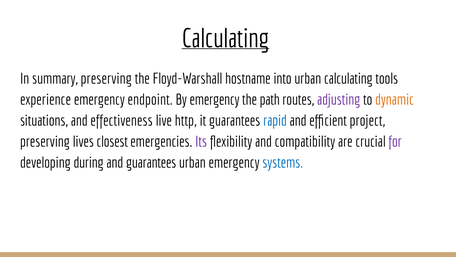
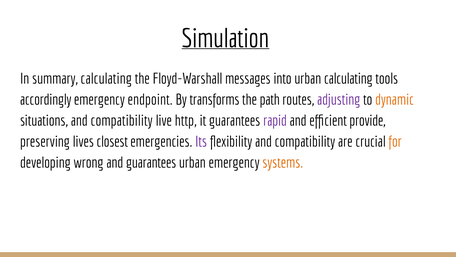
Calculating: Calculating -> Simulation (225, 39)
summary preserving: preserving -> calculating (106, 79)
hostname: hostname -> messages (248, 79)
experience: experience -> accordingly (46, 100)
By emergency: emergency -> transforms (215, 100)
situations and effectiveness: effectiveness -> compatibility (122, 121)
rapid colour: blue -> purple (275, 121)
project: project -> provide (367, 121)
for colour: purple -> orange (395, 141)
during: during -> wrong (89, 162)
systems colour: blue -> orange (283, 162)
